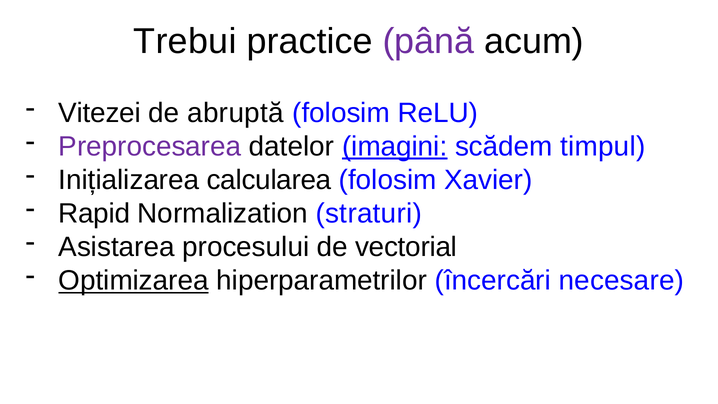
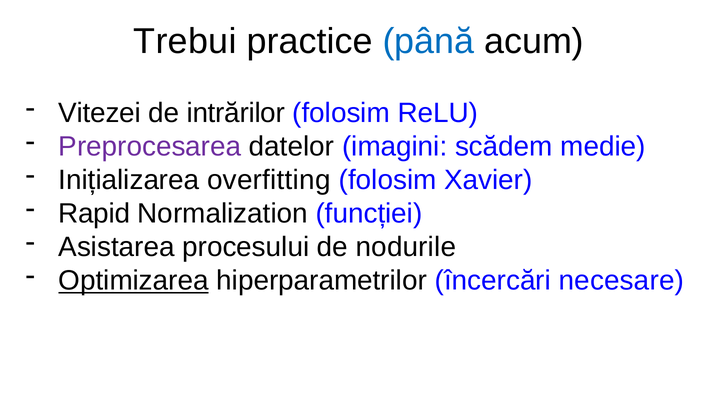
până colour: purple -> blue (428, 42)
abruptă: abruptă -> intrărilor (236, 113)
imagini underline: present -> none (395, 146)
timpul: timpul -> medie (603, 146)
calcularea: calcularea -> overfitting (269, 180)
straturi: straturi -> funcției (369, 213)
vectorial: vectorial -> nodurile (406, 247)
